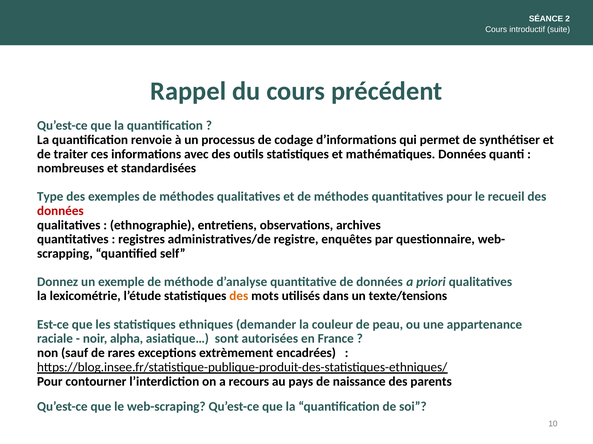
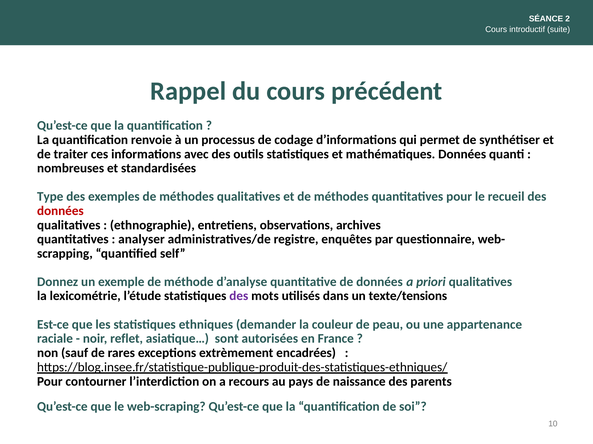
registres: registres -> analyser (141, 240)
des colour: orange -> purple (239, 296)
alpha: alpha -> reflet (127, 339)
